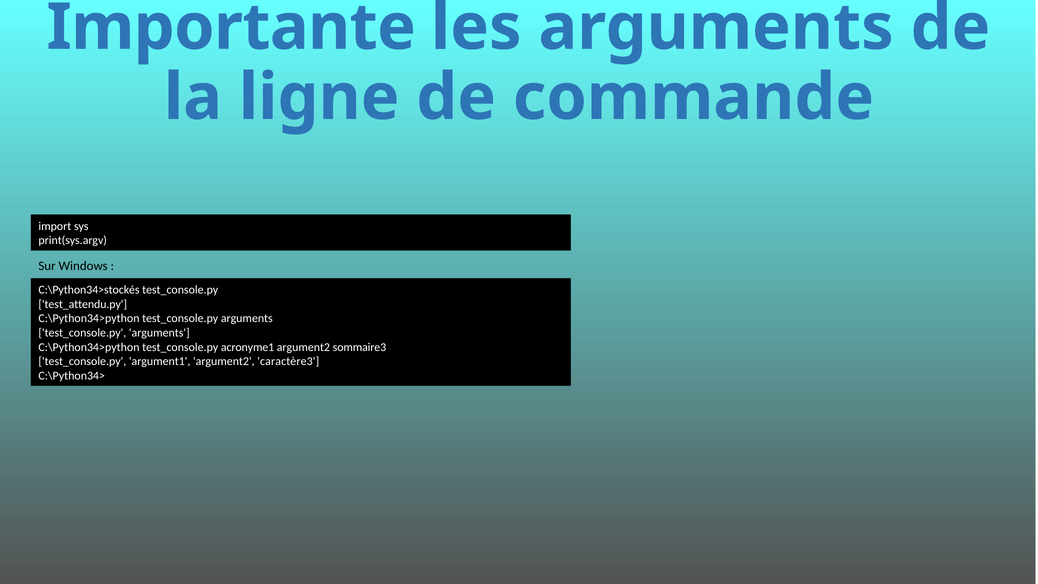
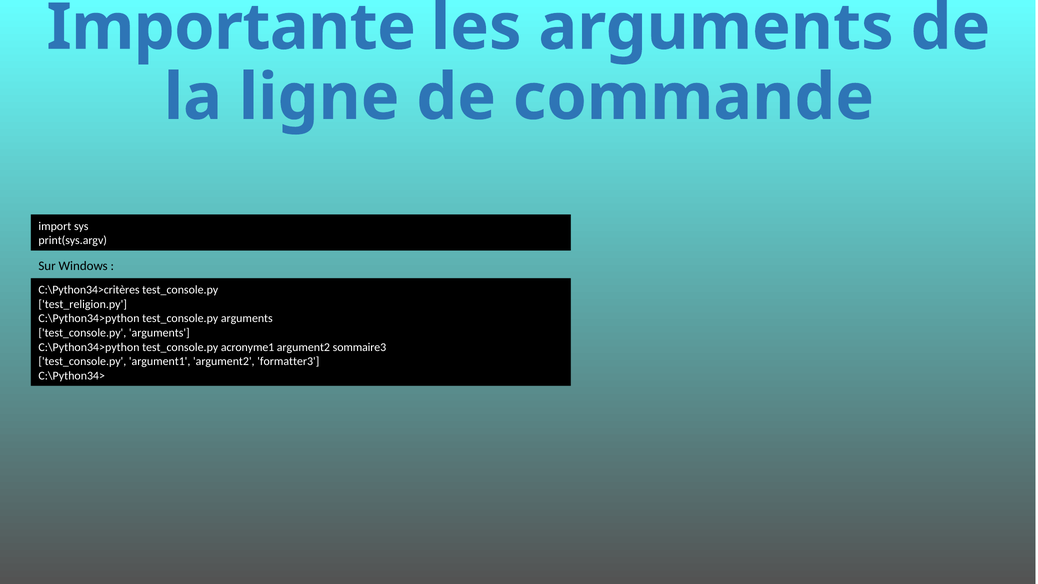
C:\Python34>stockés: C:\Python34>stockés -> C:\Python34>critères (89, 290)
test_attendu.py: test_attendu.py -> test_religion.py (83, 304)
caractère3: caractère3 -> formatter3 (288, 361)
